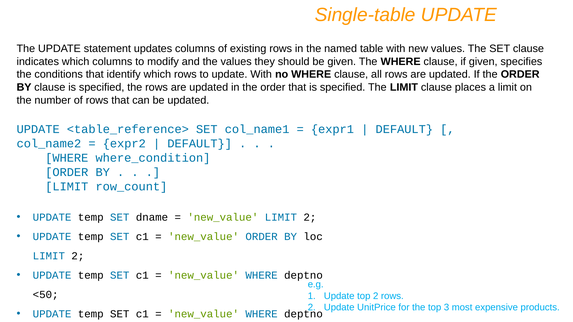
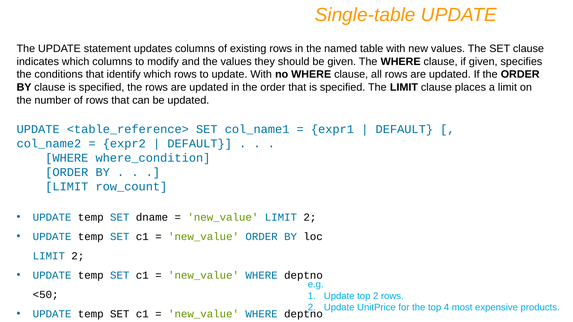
3: 3 -> 4 (447, 308)
